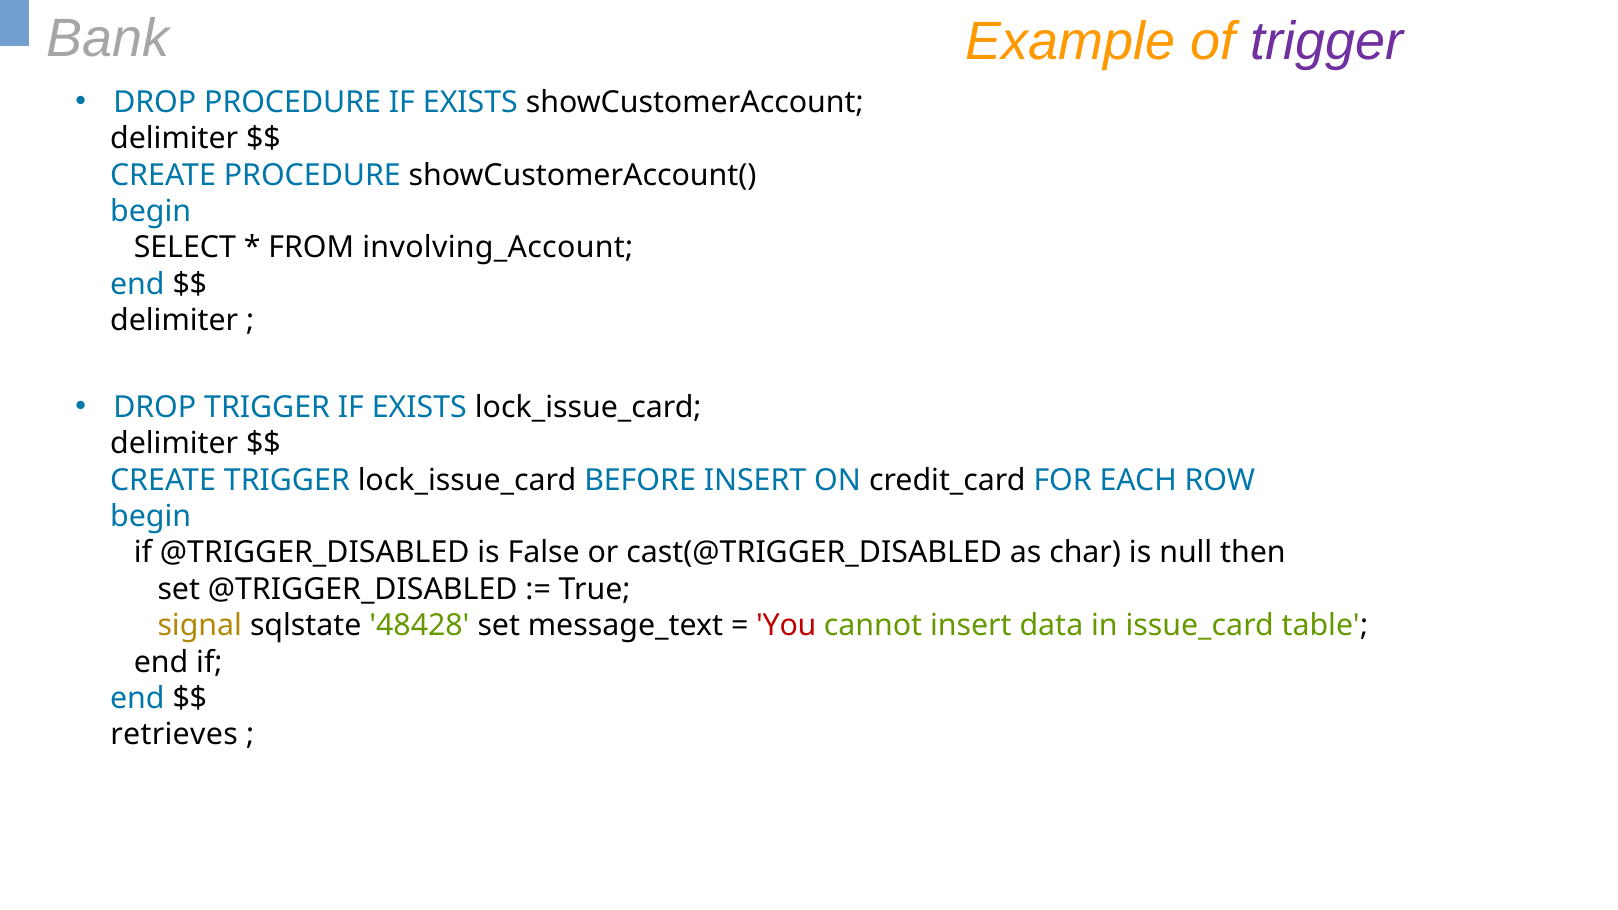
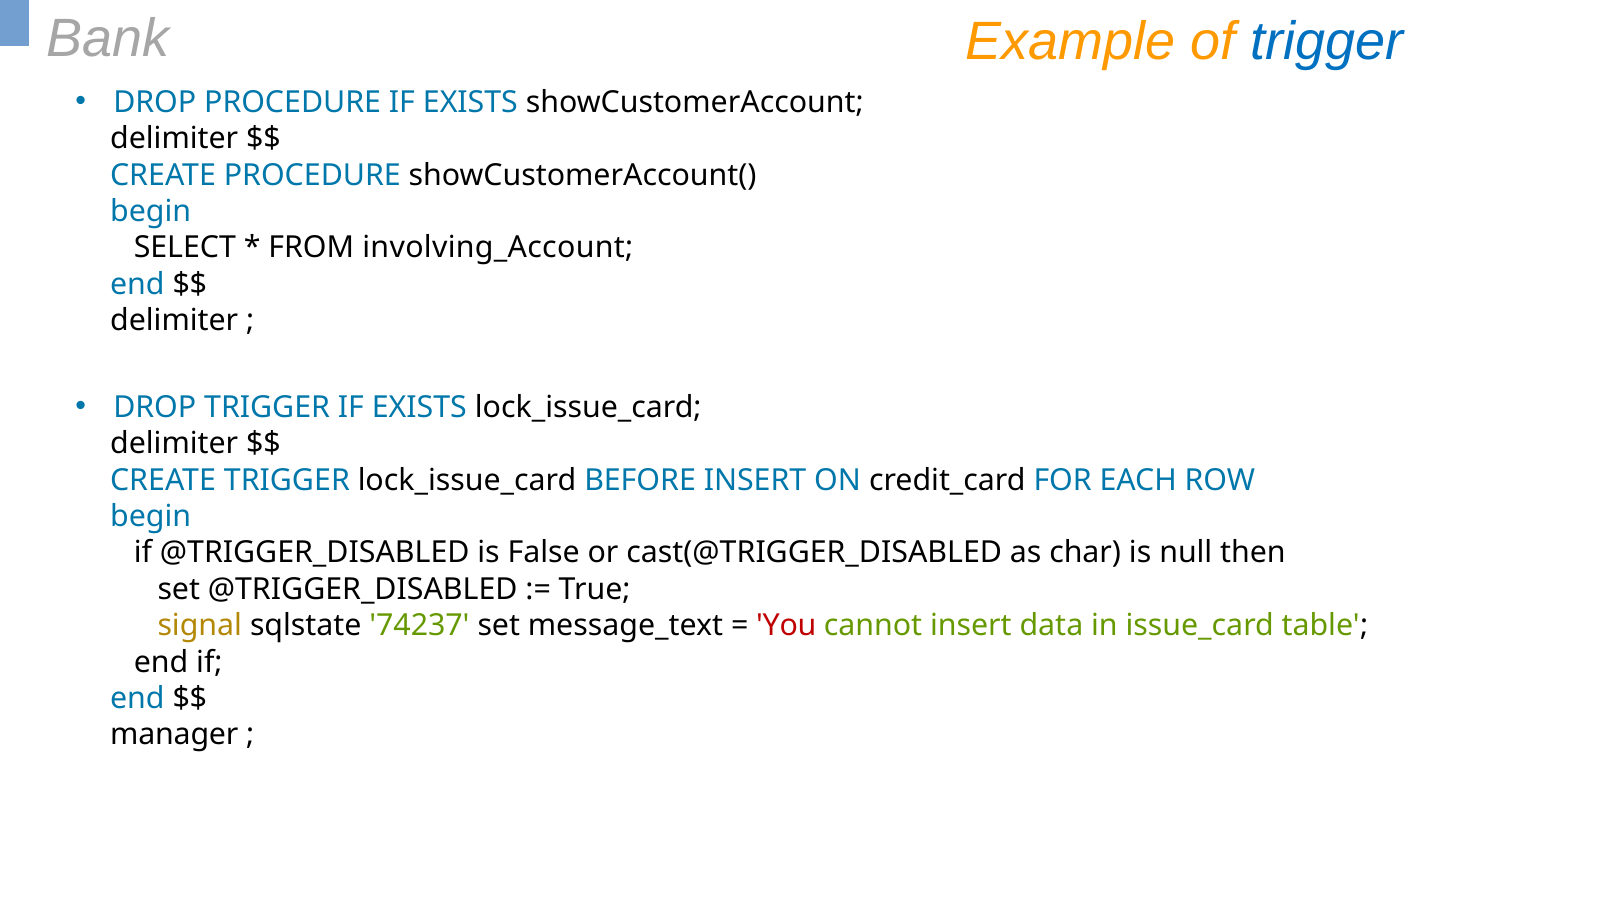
trigger colour: purple -> blue (1327, 42)
48428: 48428 -> 74237 (419, 626)
retrieves: retrieves -> manager (174, 735)
